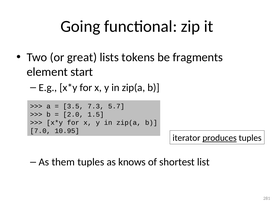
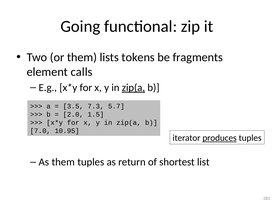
or great: great -> them (82, 57)
start: start -> calls (82, 72)
zip(a underline: none -> present (133, 88)
knows: knows -> return (132, 162)
